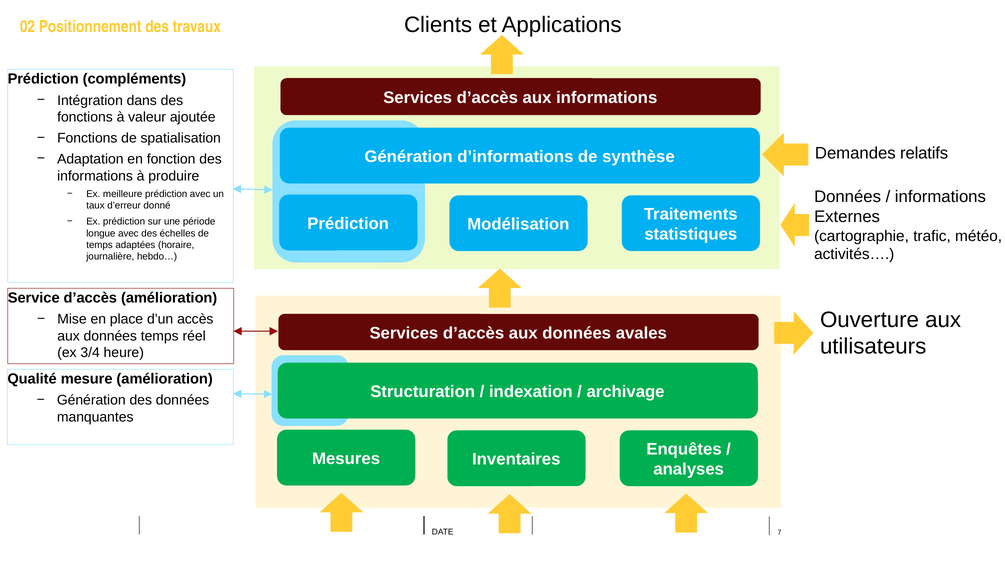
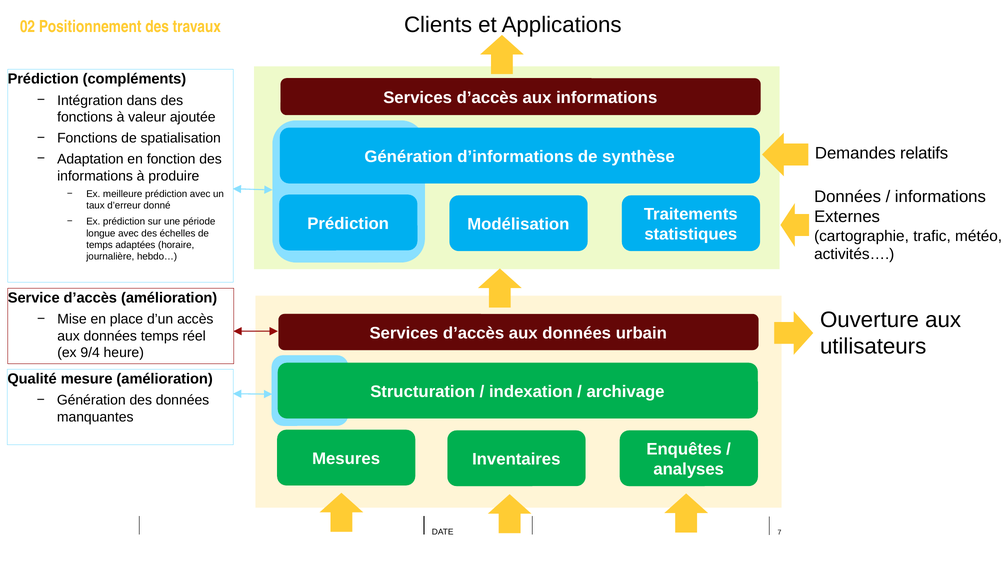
avales: avales -> urbain (641, 333)
3/4: 3/4 -> 9/4 (90, 353)
